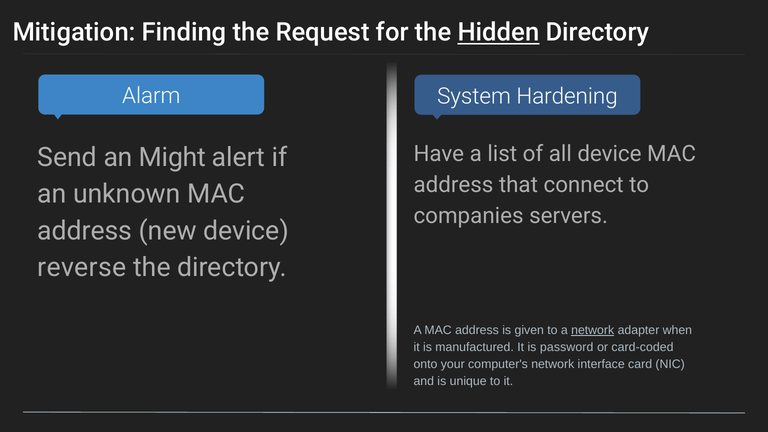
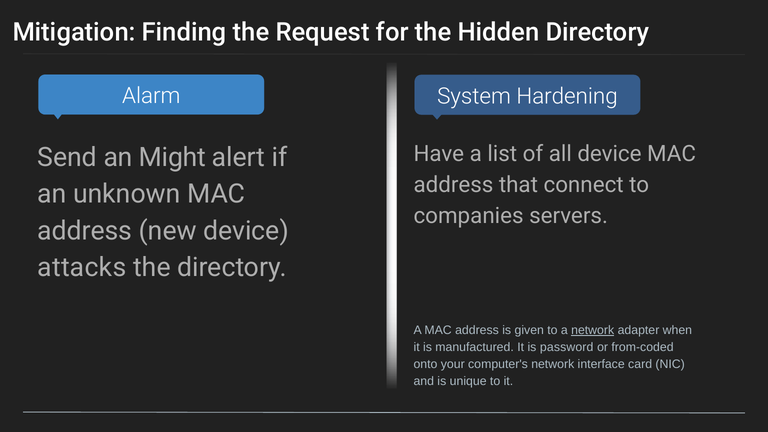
Hidden underline: present -> none (499, 33)
reverse: reverse -> attacks (82, 268)
card-coded: card-coded -> from-coded (643, 347)
